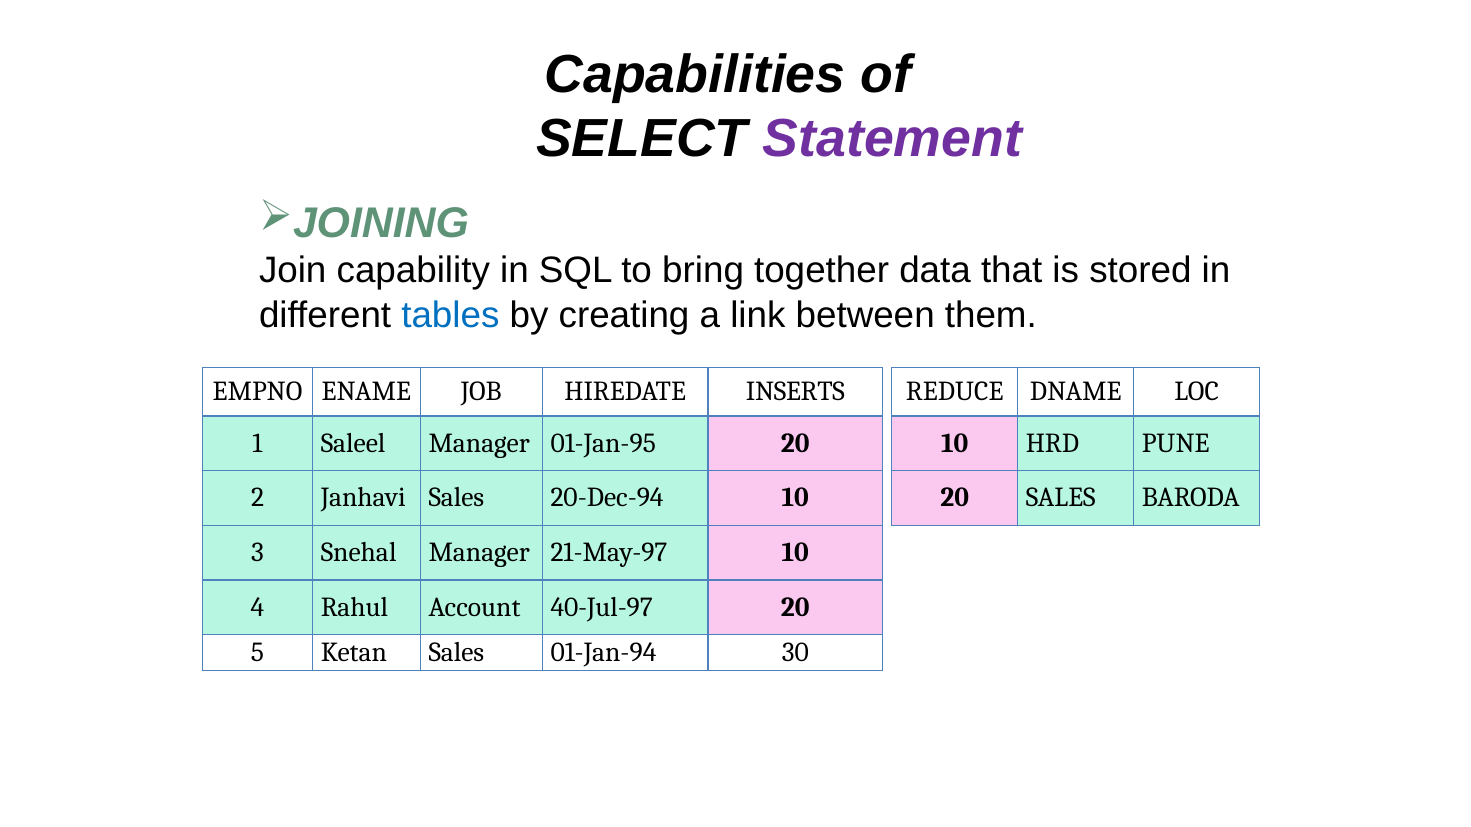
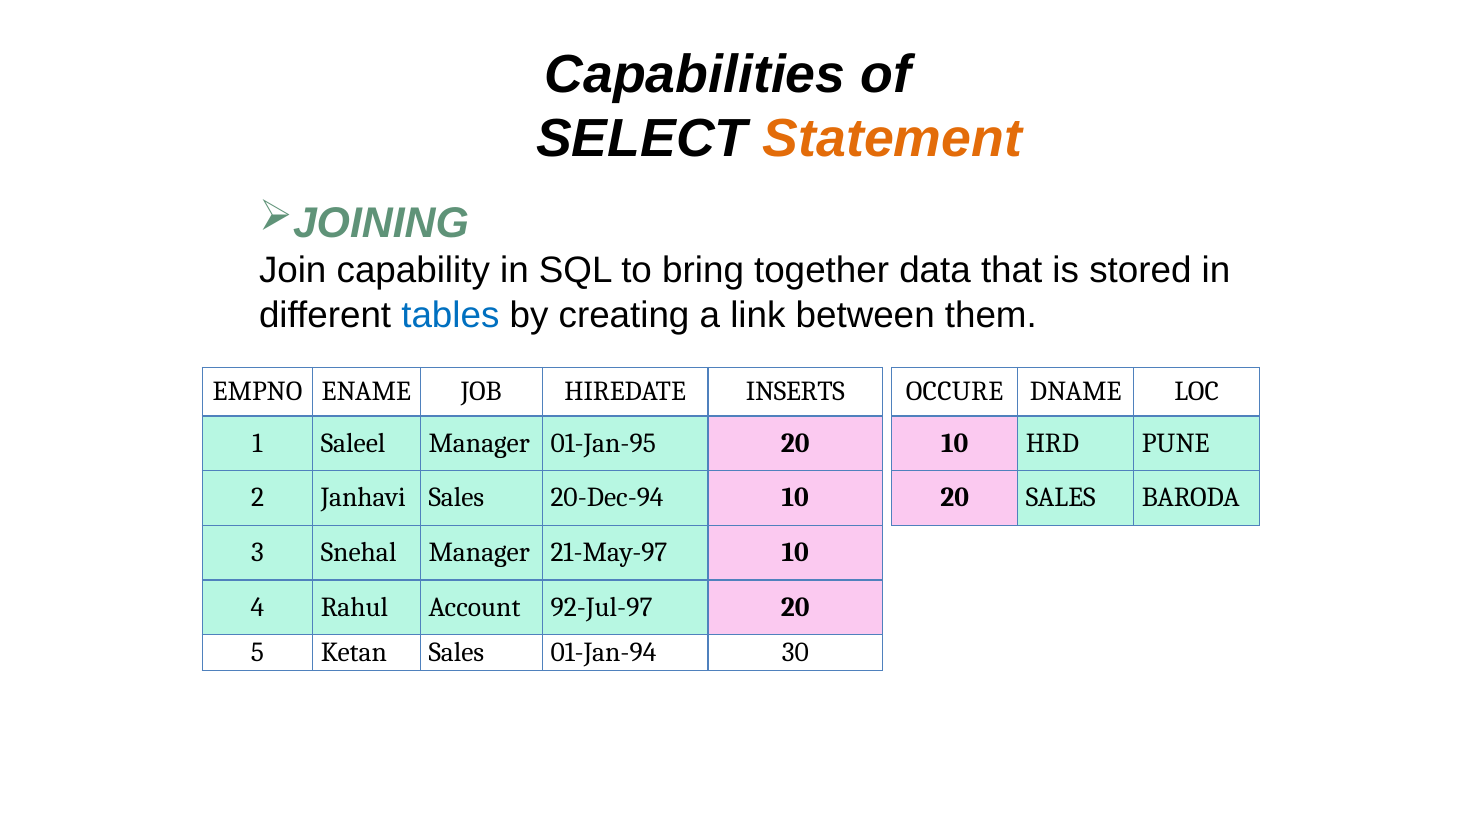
Statement colour: purple -> orange (892, 139)
REDUCE: REDUCE -> OCCURE (955, 392)
40-Jul-97: 40-Jul-97 -> 92-Jul-97 (602, 607)
